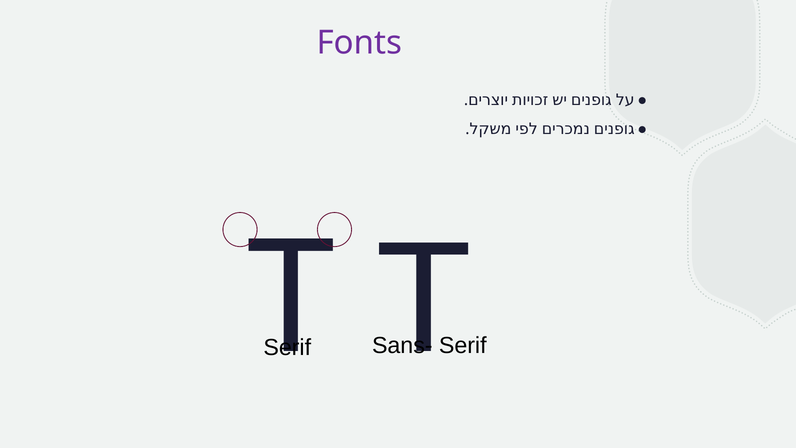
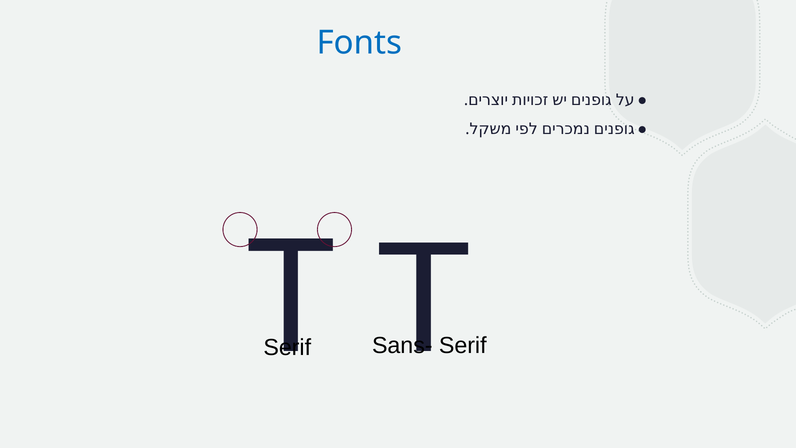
Fonts colour: purple -> blue (359, 43)
